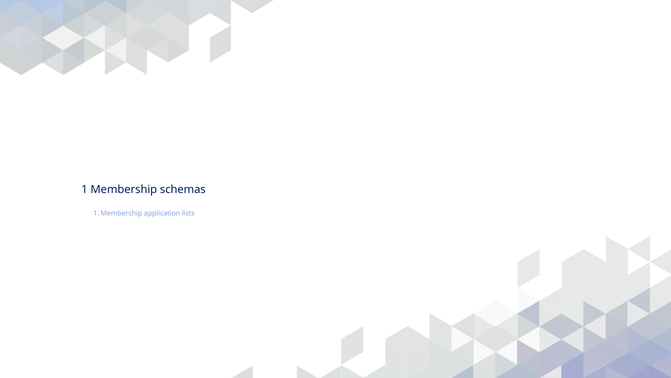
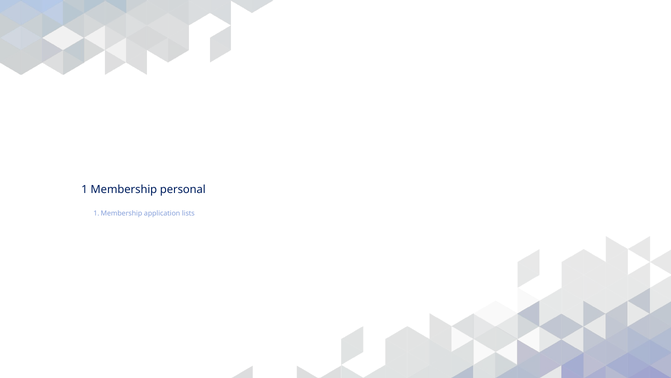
schemas: schemas -> personal (183, 189)
